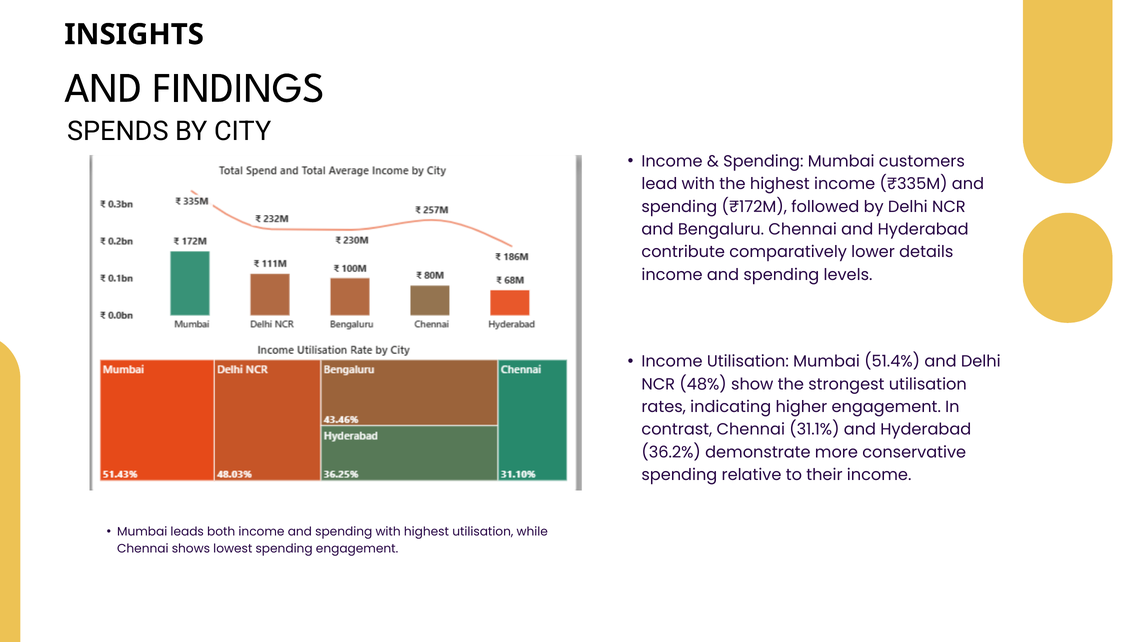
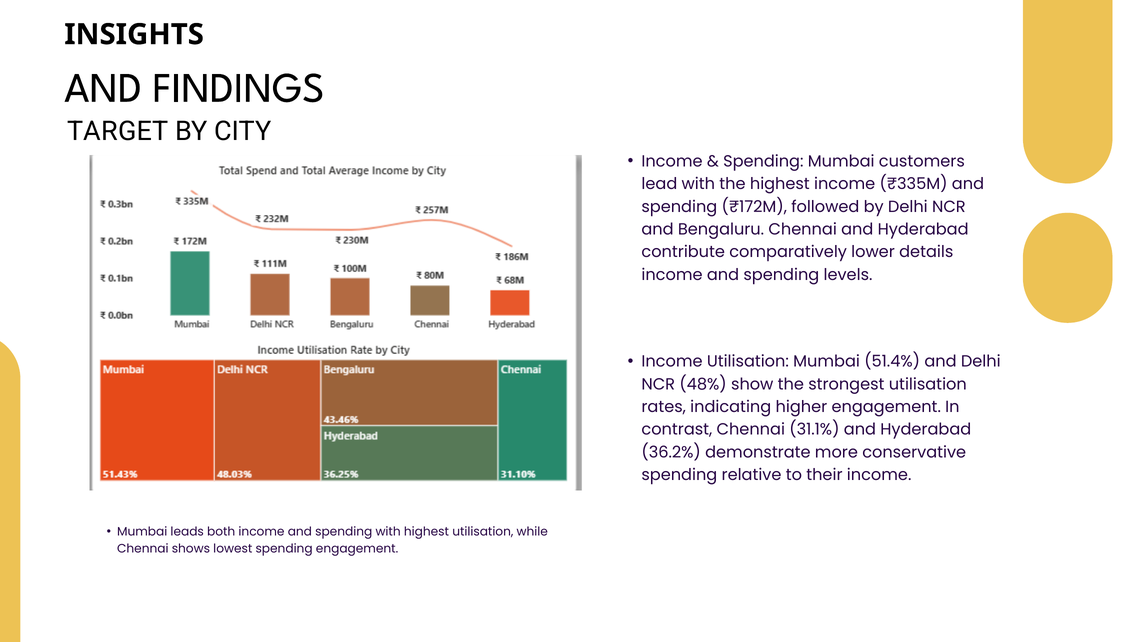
SPENDS: SPENDS -> TARGET (118, 131)
